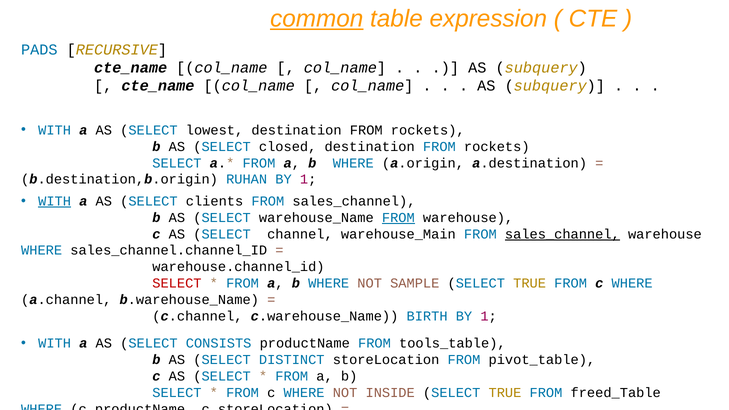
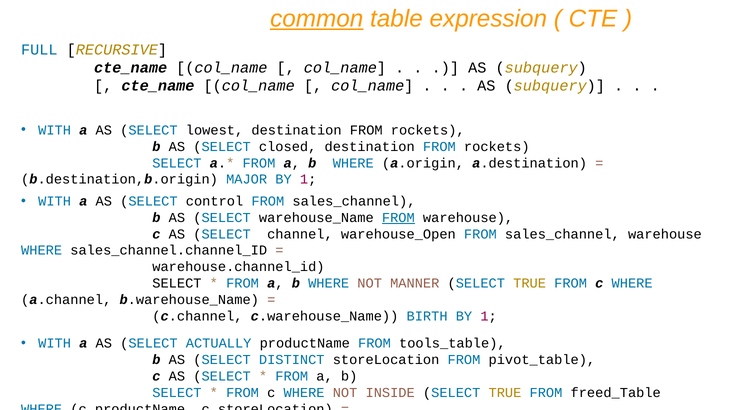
PADS: PADS -> FULL (39, 50)
RUHAN: RUHAN -> MAJOR (247, 179)
WITH underline: present -> none (55, 201)
clients: clients -> control (215, 201)
warehouse_Main: warehouse_Main -> warehouse_Open (398, 234)
sales_channel underline: present -> none (562, 234)
SELECT colour: red -> black (177, 283)
SAMPLE: SAMPLE -> MANNER (415, 283)
CONSISTS: CONSISTS -> ACTUALLY (219, 343)
